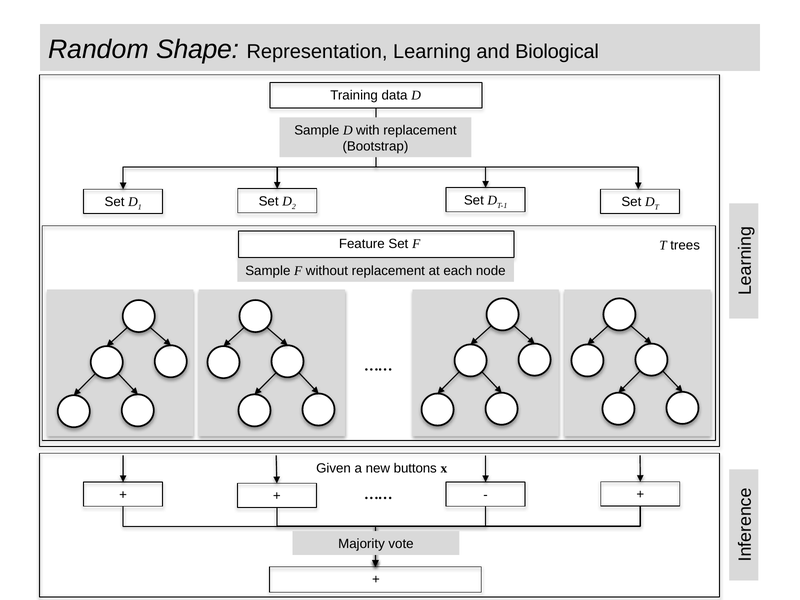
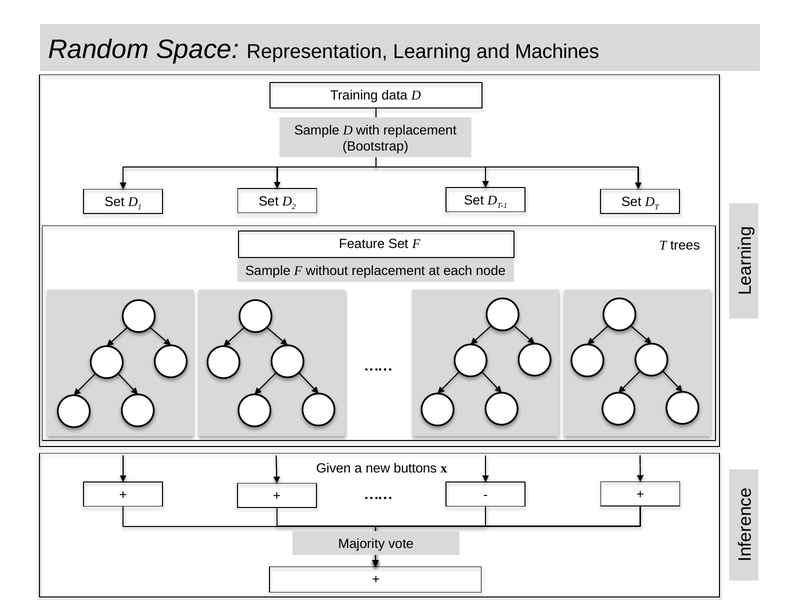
Shape: Shape -> Space (198, 49)
Biological: Biological -> Machines (557, 52)
